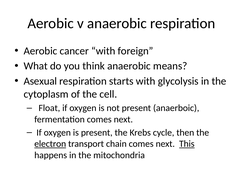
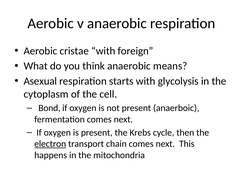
cancer: cancer -> cristae (74, 51)
Float: Float -> Bond (49, 108)
This underline: present -> none (187, 144)
